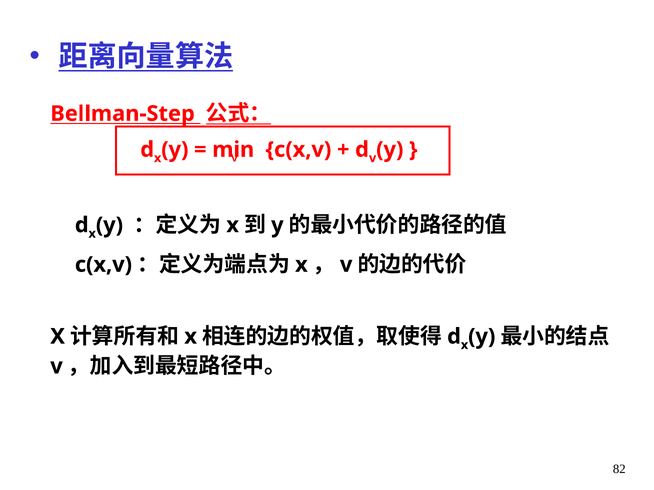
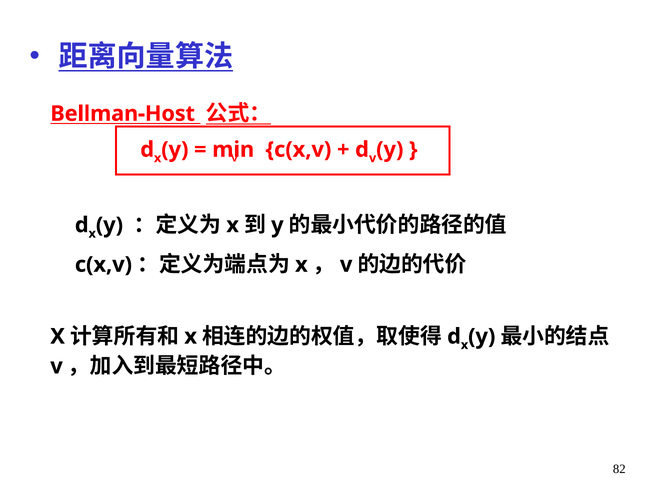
Bellman-Step: Bellman-Step -> Bellman-Host (123, 114)
